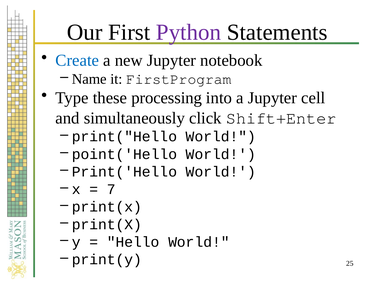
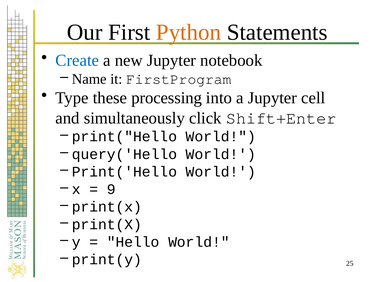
Python colour: purple -> orange (189, 32)
point('Hello: point('Hello -> query('Hello (124, 154)
7: 7 -> 9 (111, 189)
